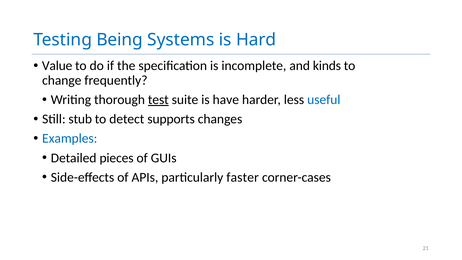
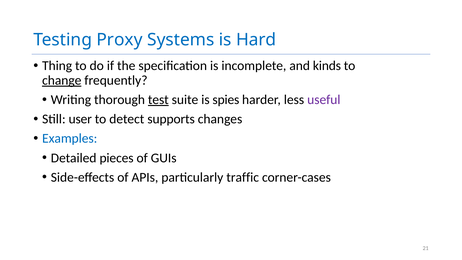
Being: Being -> Proxy (120, 40)
Value: Value -> Thing (57, 66)
change underline: none -> present (62, 80)
have: have -> spies (226, 100)
useful colour: blue -> purple (324, 100)
stub: stub -> user (80, 119)
faster: faster -> traffic (243, 177)
